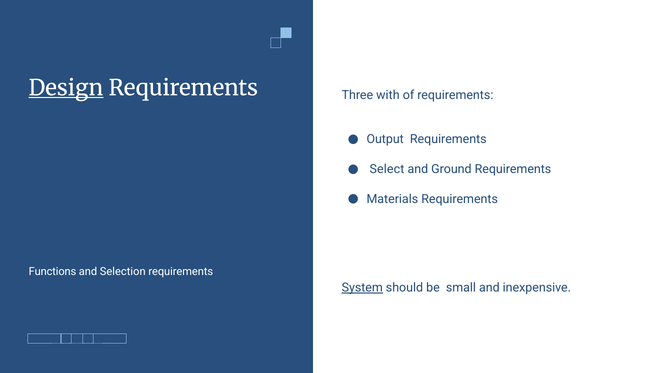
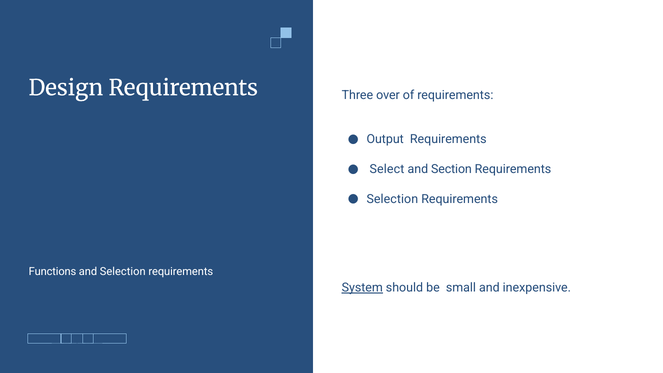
Design underline: present -> none (66, 88)
with: with -> over (388, 95)
Ground: Ground -> Section (451, 169)
Materials: Materials -> Selection (392, 199)
